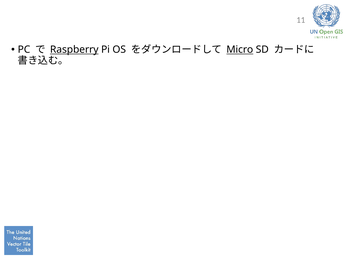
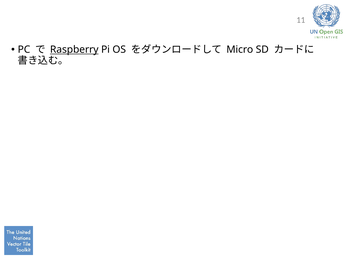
Micro underline: present -> none (240, 50)
